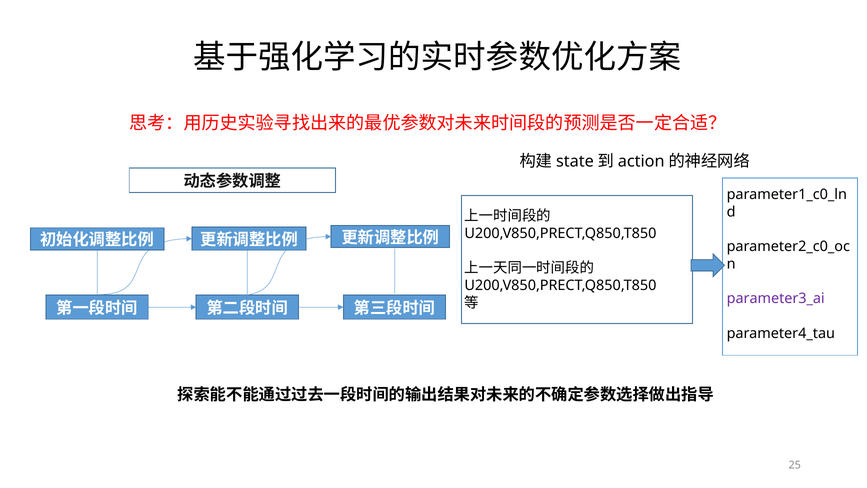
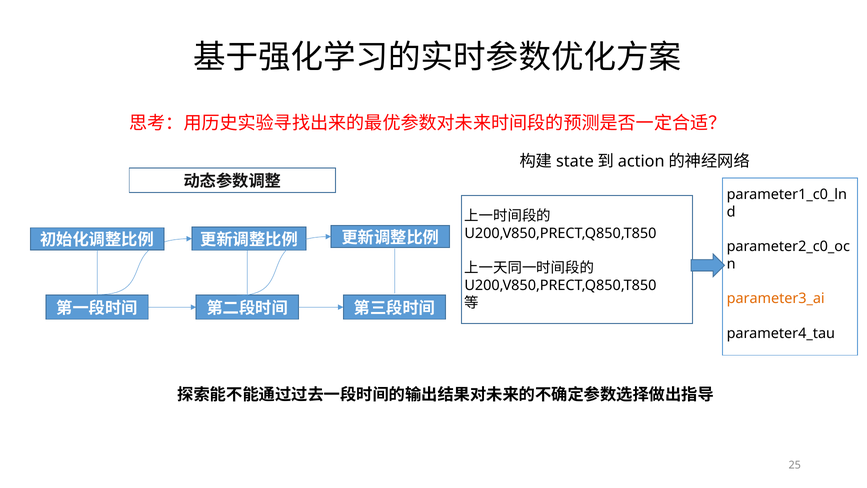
parameter3_ai colour: purple -> orange (776, 298)
